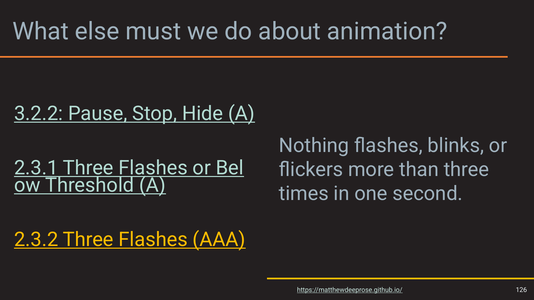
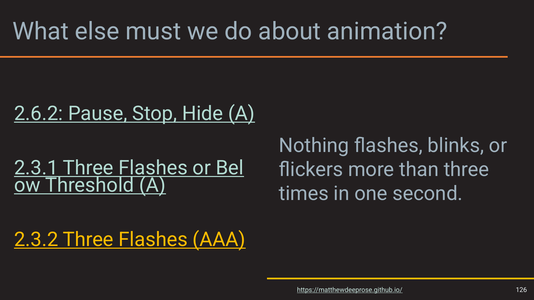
3.2.2: 3.2.2 -> 2.6.2 (39, 114)
